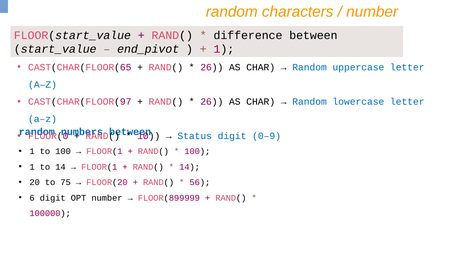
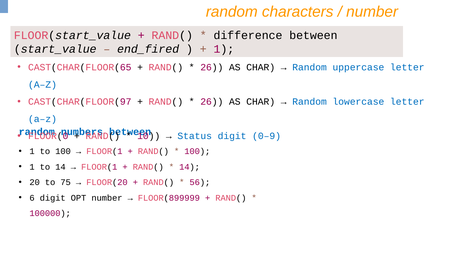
end_pivot: end_pivot -> end_fired (148, 49)
